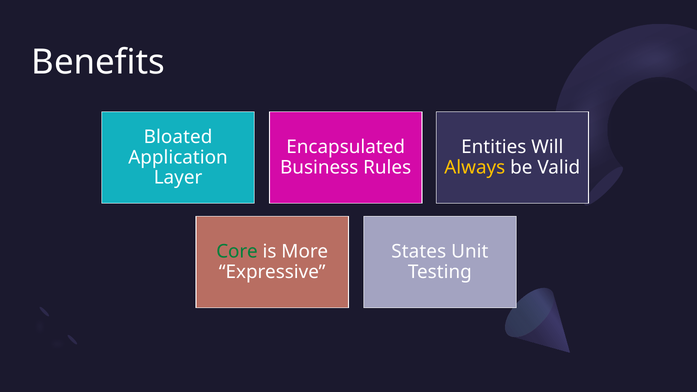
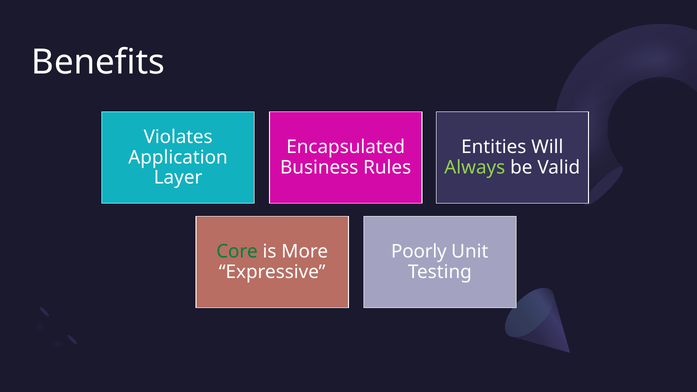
Bloated: Bloated -> Violates (178, 137)
Always colour: yellow -> light green (475, 167)
States: States -> Poorly (419, 252)
